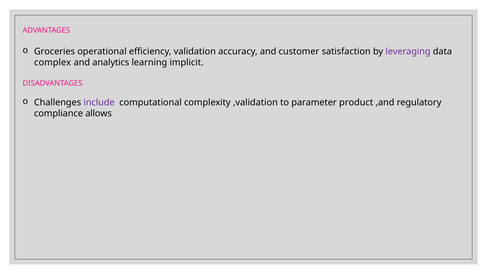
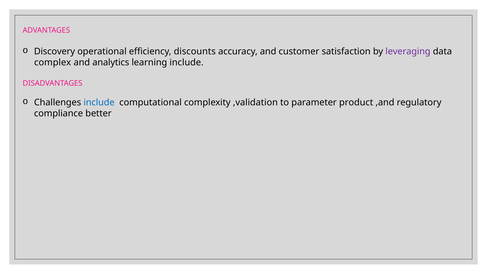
Groceries: Groceries -> Discovery (55, 51)
validation: validation -> discounts (195, 51)
learning implicit: implicit -> include (187, 62)
include colour: purple -> blue (99, 103)
allows: allows -> better (99, 113)
